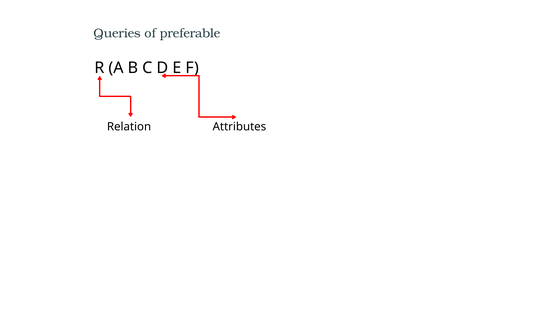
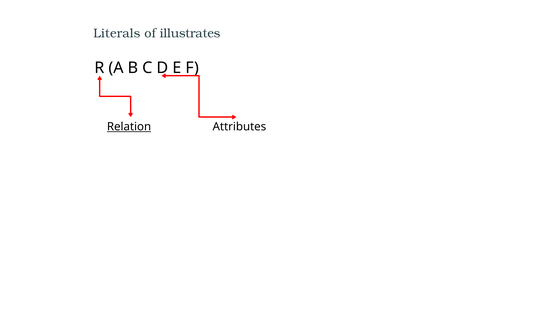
Queries: Queries -> Literals (117, 33)
preferable: preferable -> illustrates (190, 33)
Relation underline: none -> present (129, 127)
